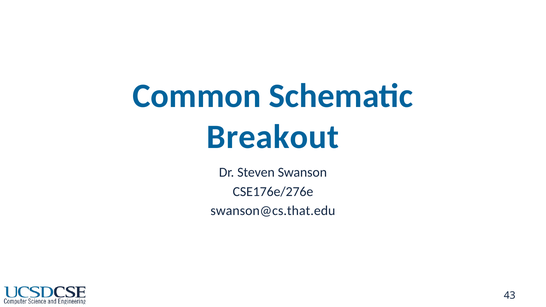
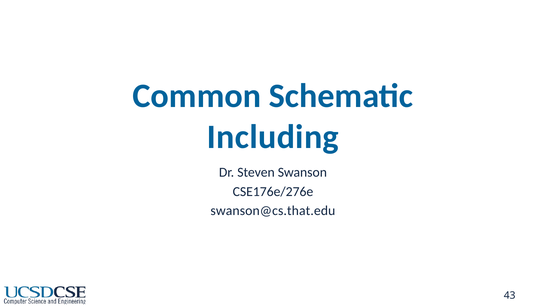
Breakout: Breakout -> Including (273, 137)
